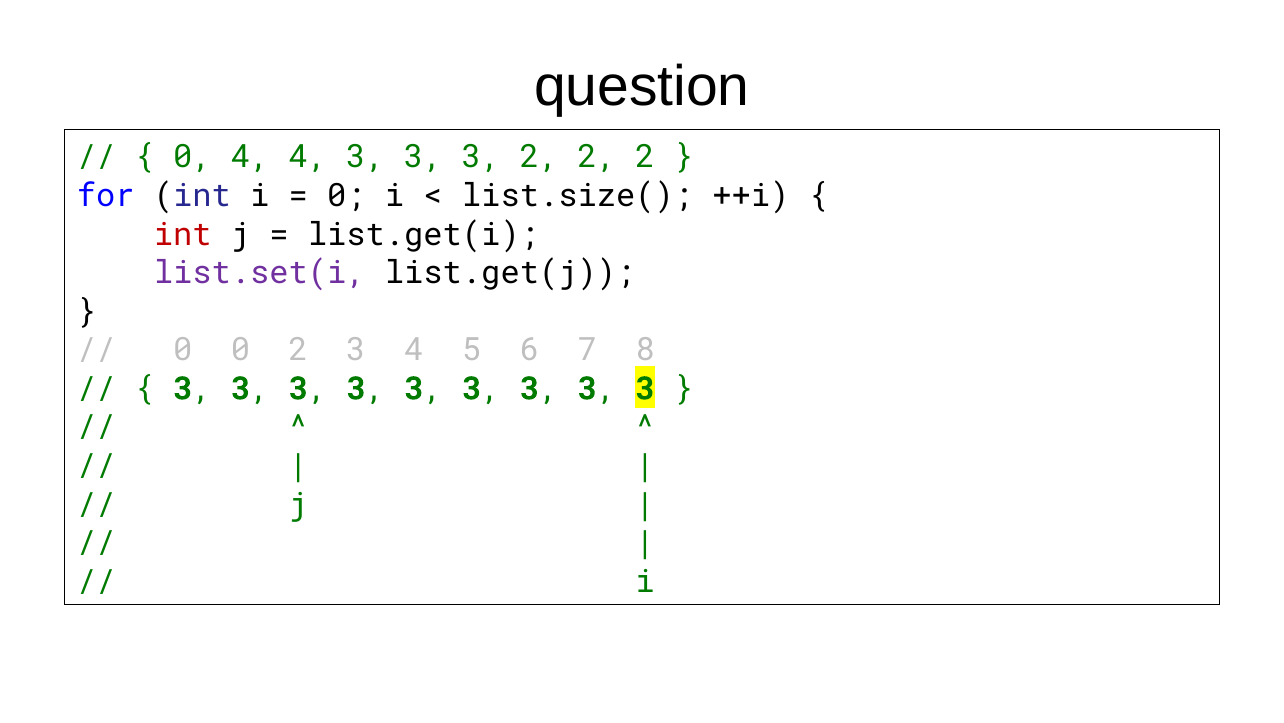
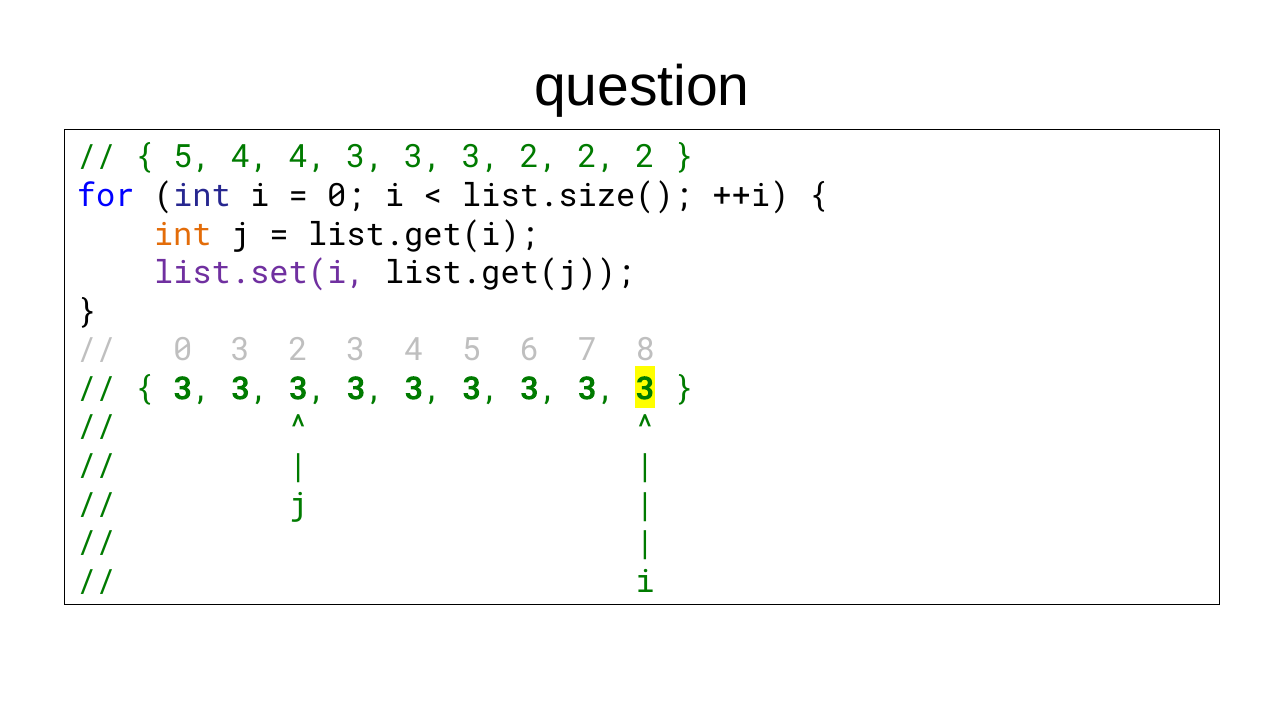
0: 0 -> 5 (192, 157)
int colour: red -> orange (183, 234)
0 0: 0 -> 3 (240, 350)
